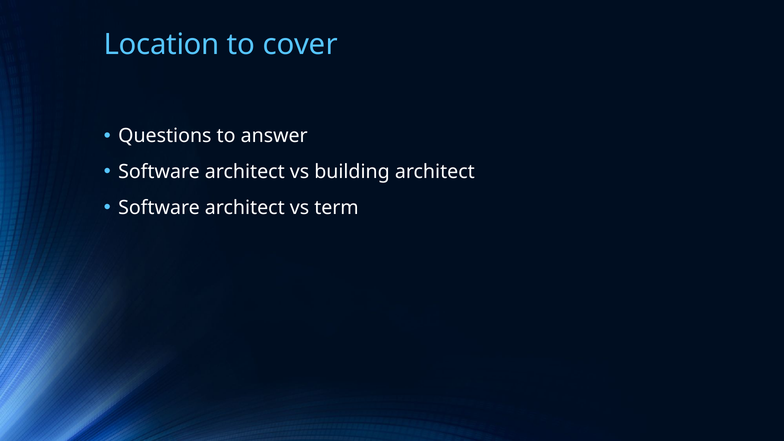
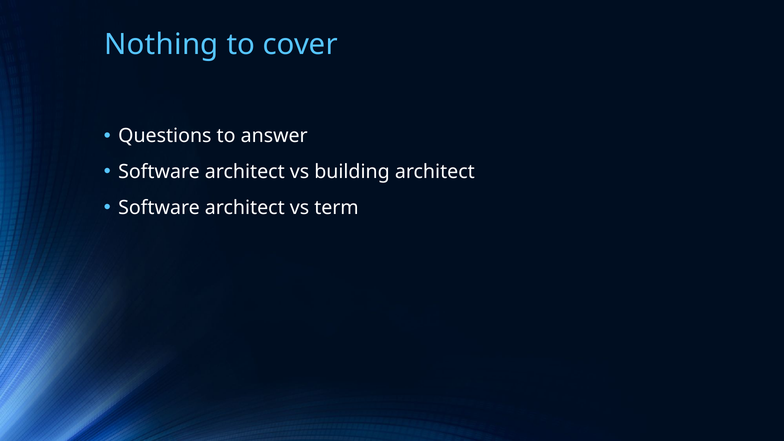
Location: Location -> Nothing (161, 45)
